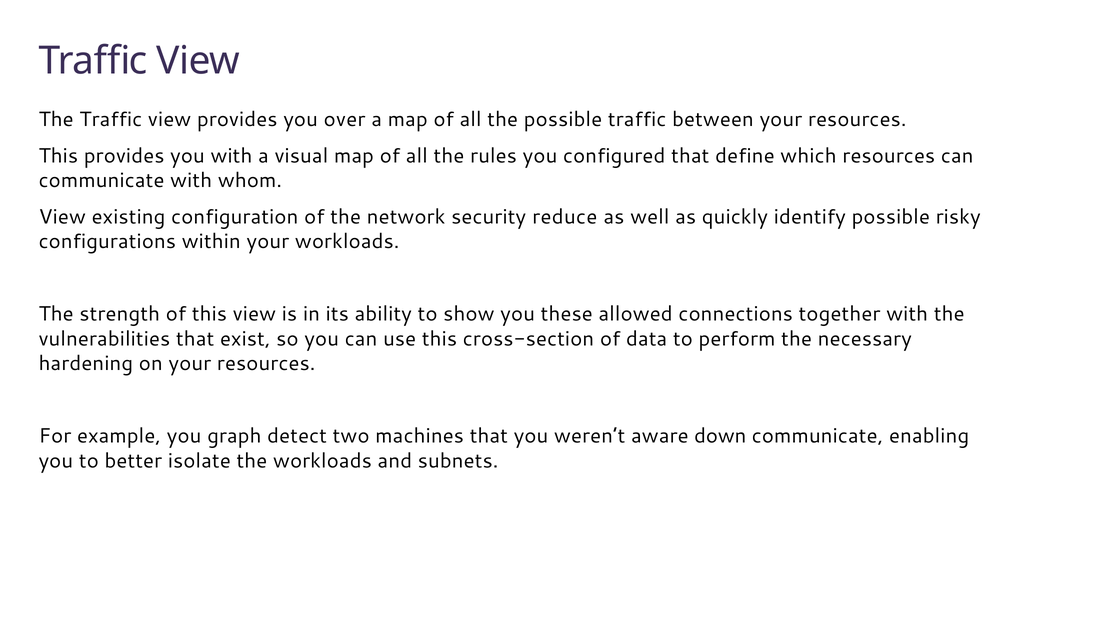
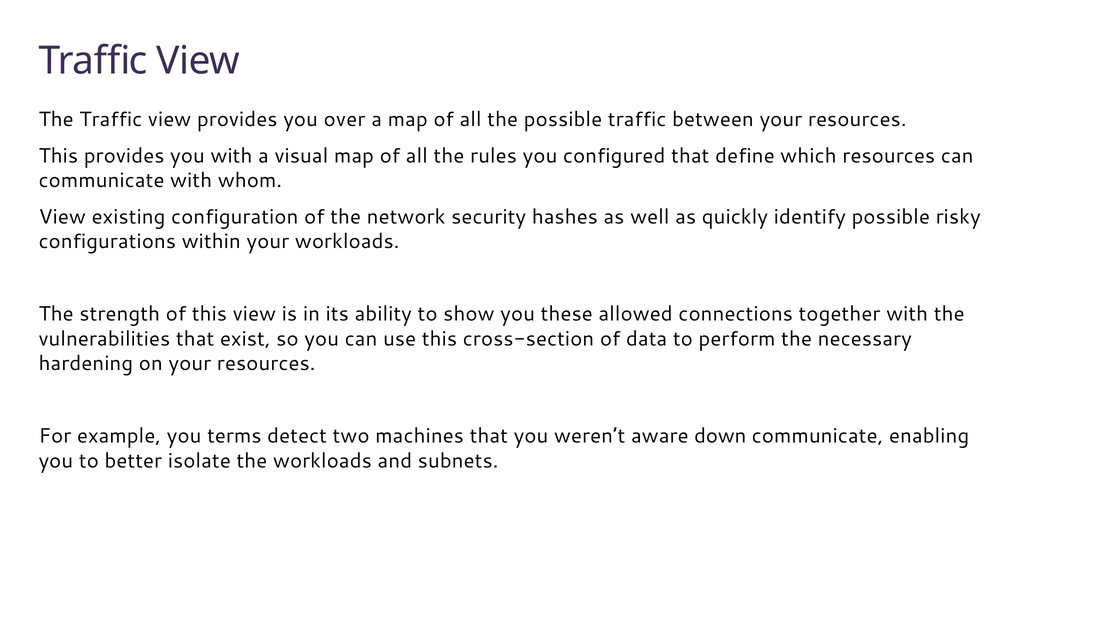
reduce: reduce -> hashes (565, 217)
graph: graph -> terms (234, 436)
